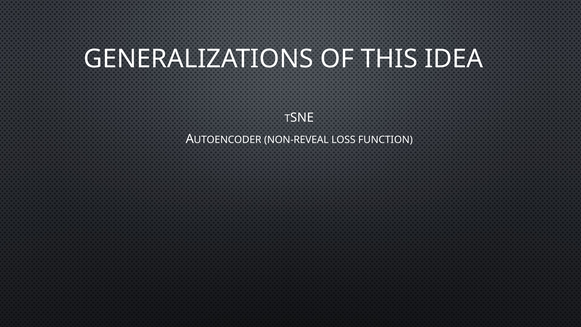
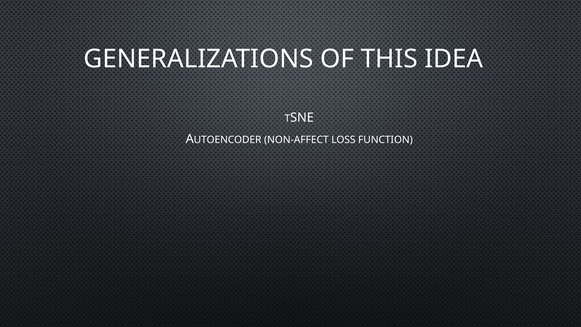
NON-REVEAL: NON-REVEAL -> NON-AFFECT (296, 140)
